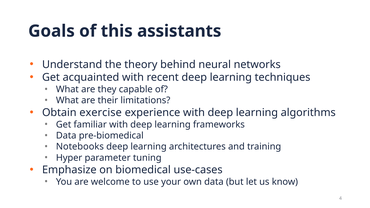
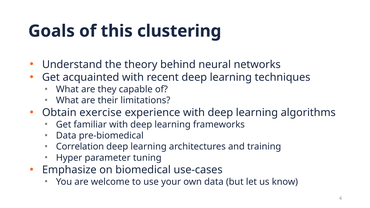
assistants: assistants -> clustering (179, 31)
Notebooks: Notebooks -> Correlation (80, 147)
